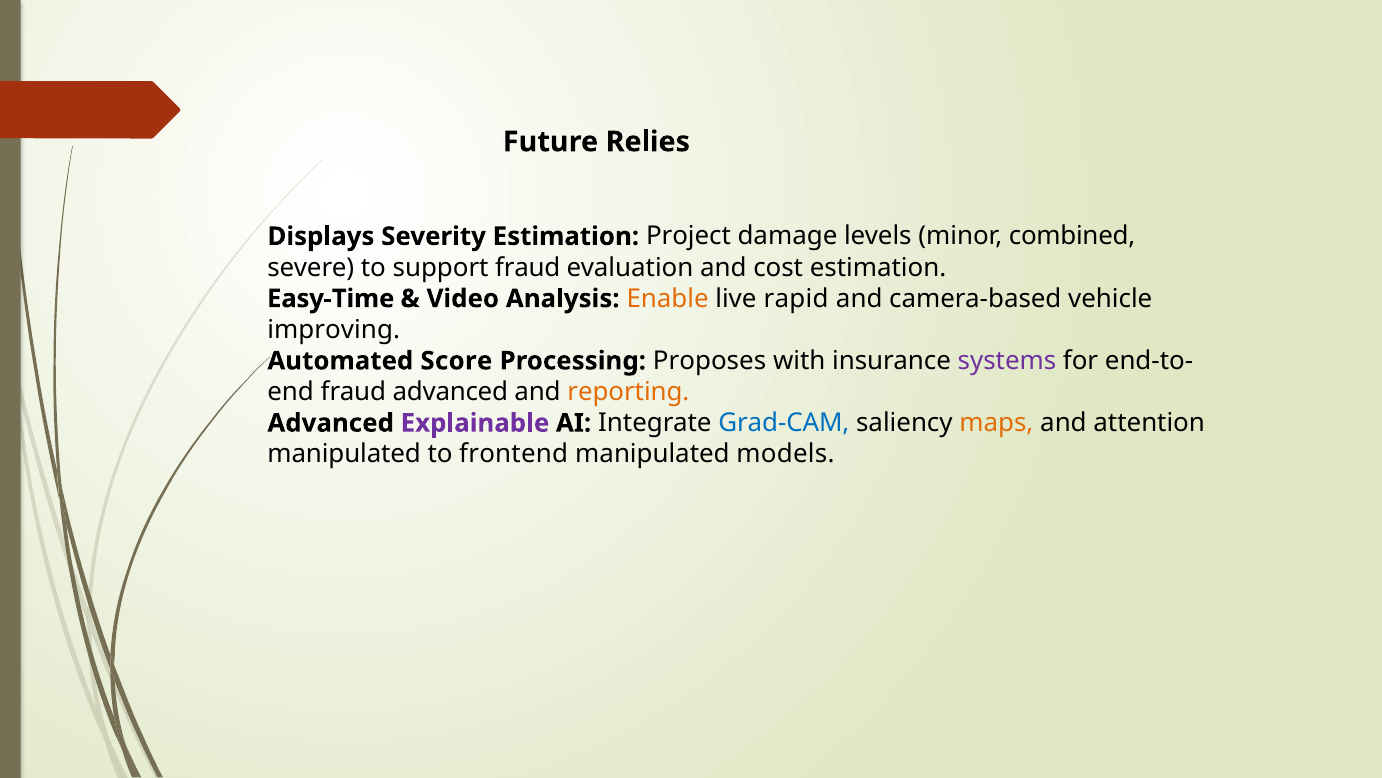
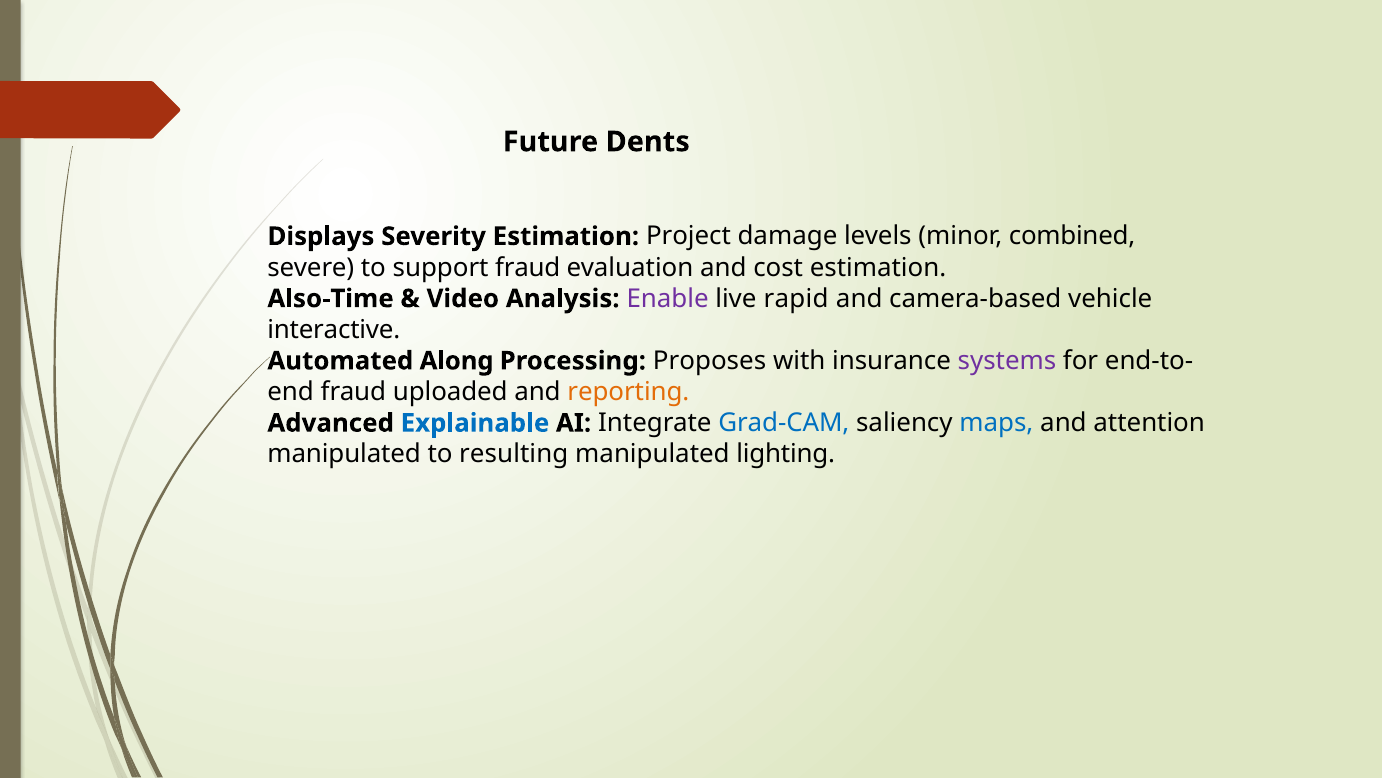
Relies: Relies -> Dents (648, 142)
Easy-Time: Easy-Time -> Also-Time (331, 298)
Enable colour: orange -> purple (668, 298)
improving: improving -> interactive (334, 330)
Score: Score -> Along (457, 361)
fraud advanced: advanced -> uploaded (450, 392)
Explainable colour: purple -> blue (475, 423)
maps colour: orange -> blue (996, 423)
frontend: frontend -> resulting (514, 454)
models: models -> lighting (786, 454)
